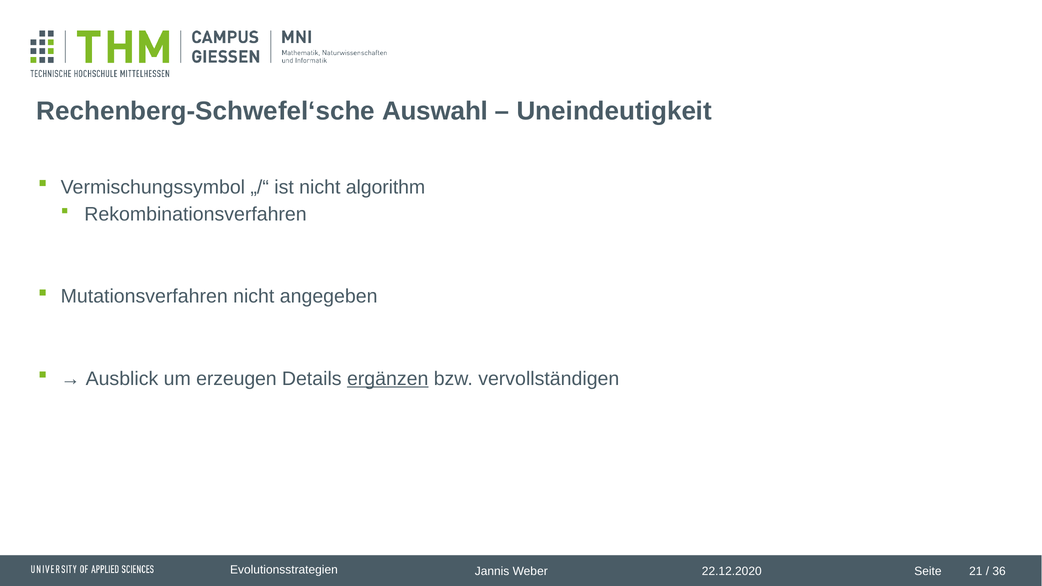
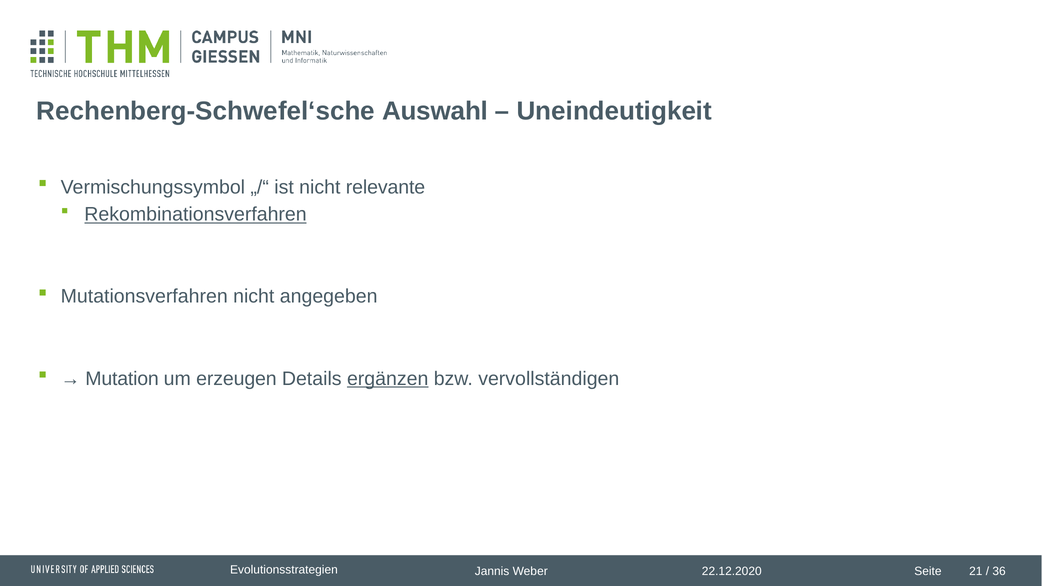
algorithm: algorithm -> relevante (386, 187)
Rekombinationsverfahren underline: none -> present (196, 215)
Ausblick: Ausblick -> Mutation (122, 379)
